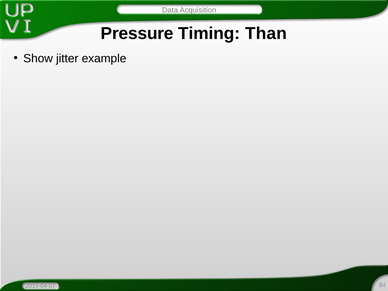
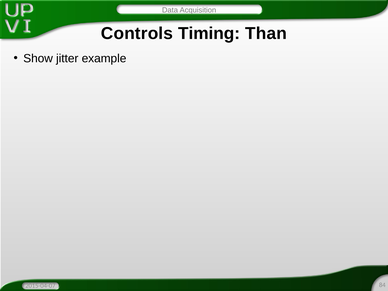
Pressure: Pressure -> Controls (137, 34)
